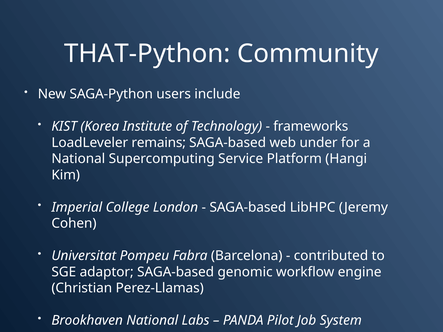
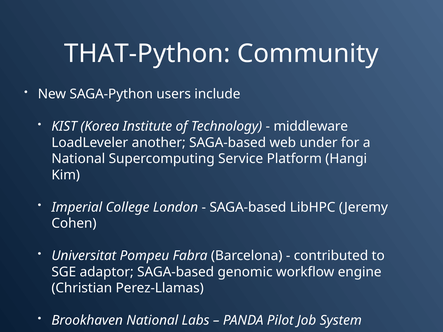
frameworks: frameworks -> middleware (311, 126)
remains: remains -> another (159, 143)
